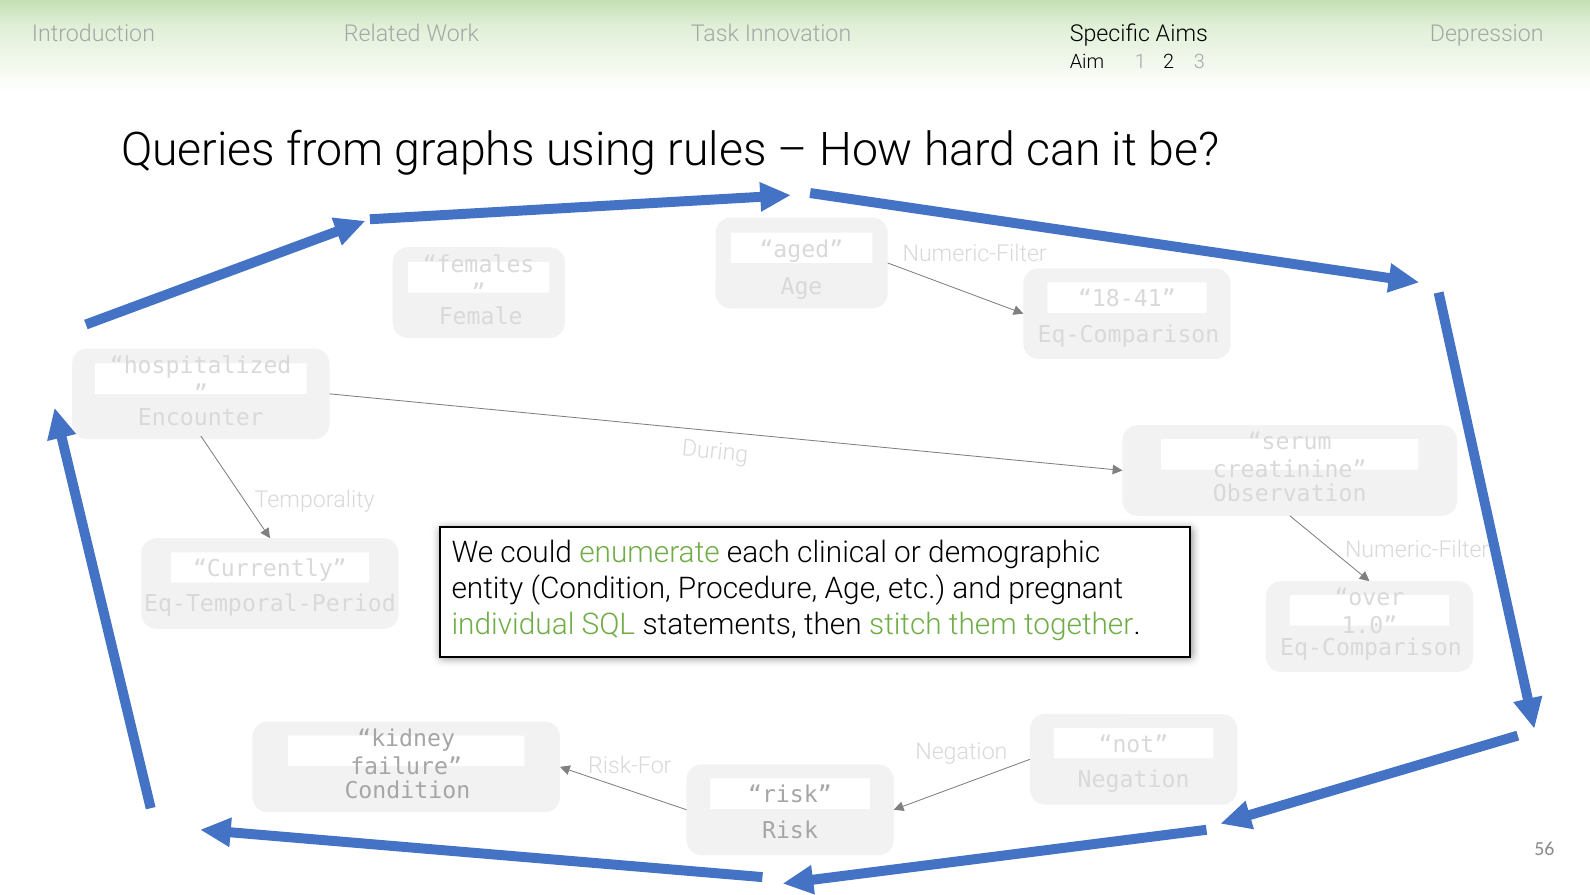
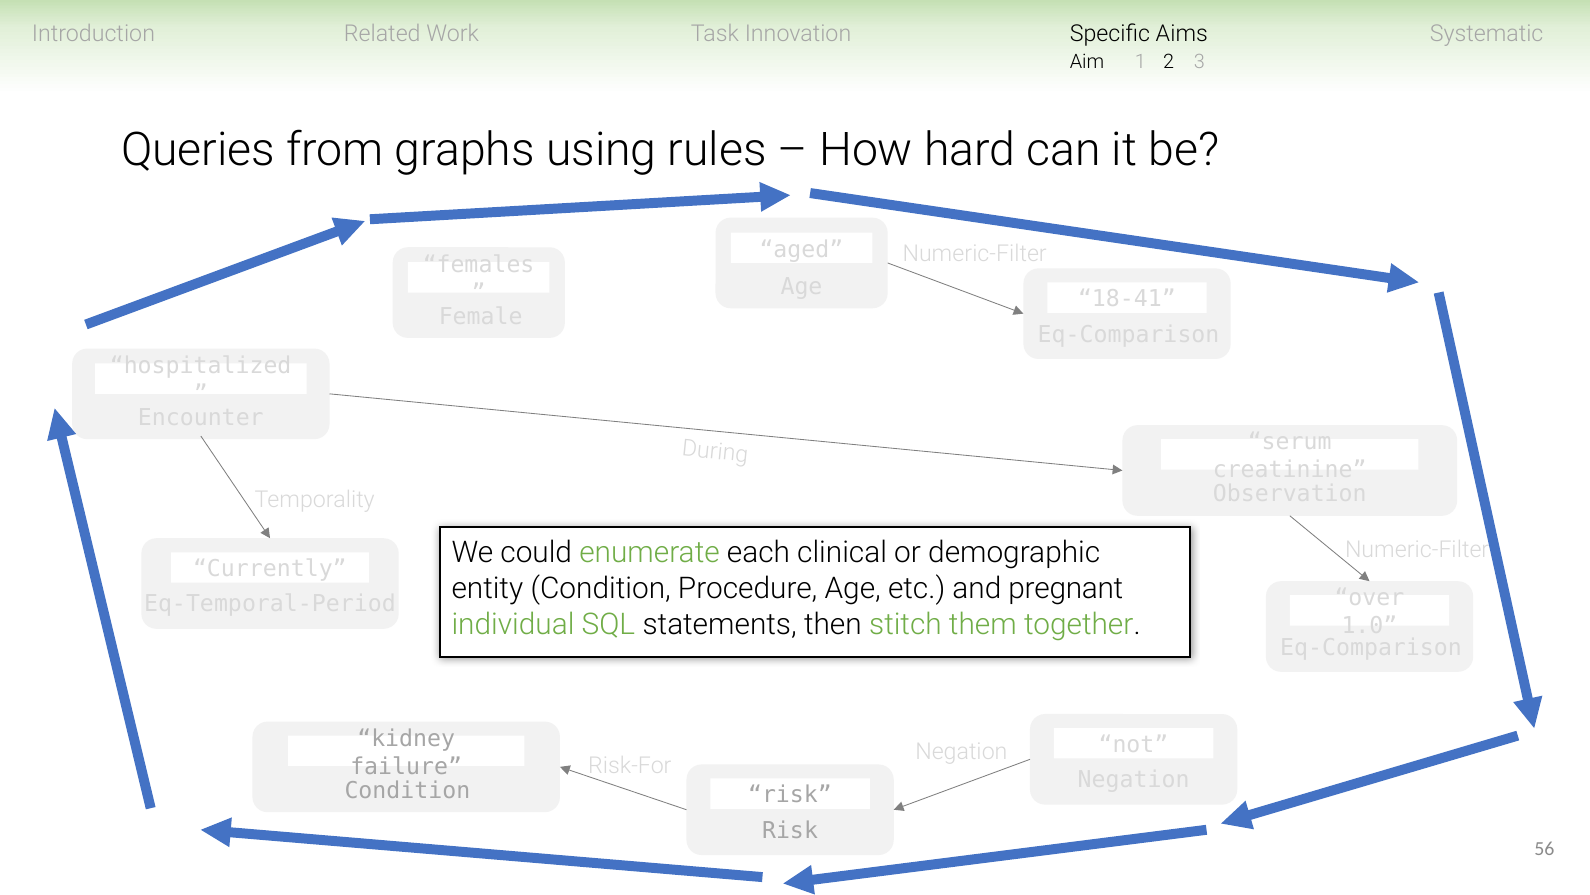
Depression: Depression -> Systematic (1487, 34)
